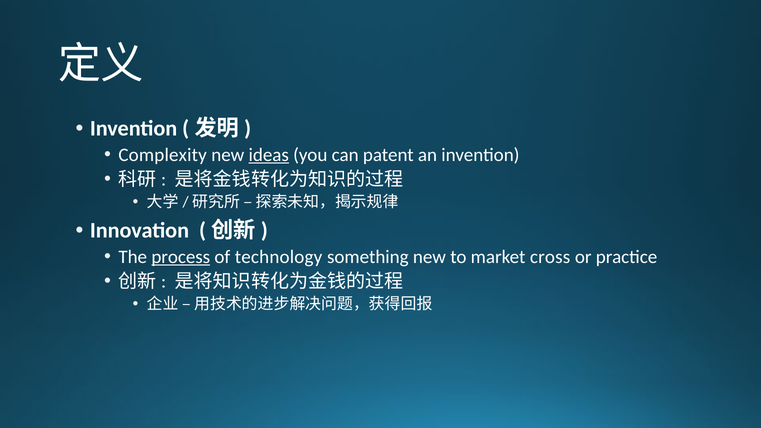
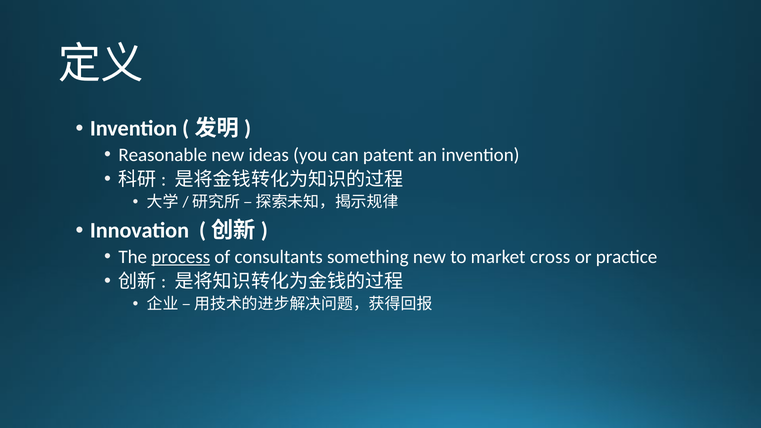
Complexity: Complexity -> Reasonable (163, 155)
ideas underline: present -> none (269, 155)
technology: technology -> consultants (279, 257)
